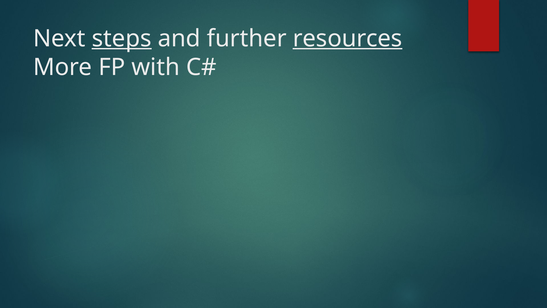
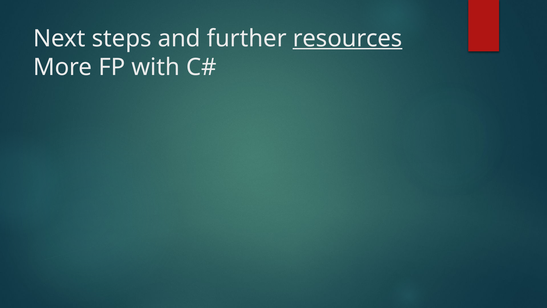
steps underline: present -> none (122, 38)
